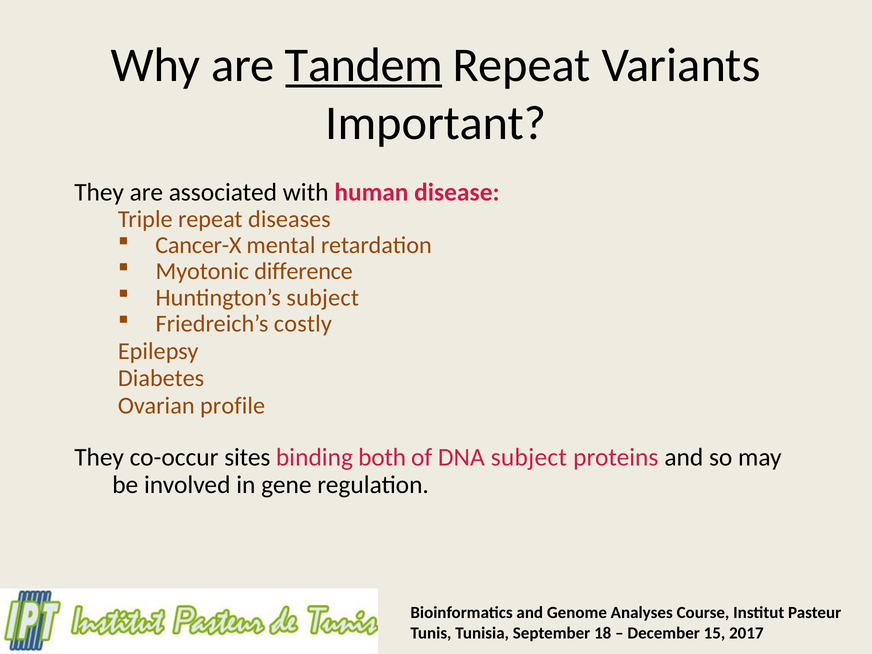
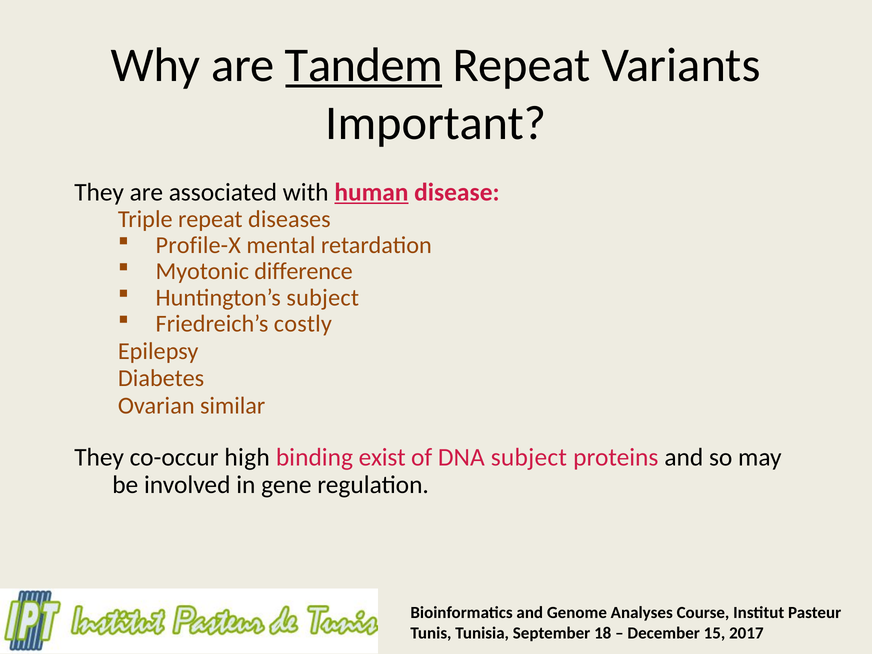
human underline: none -> present (371, 192)
Cancer-X: Cancer-X -> Profile-X (198, 245)
profile: profile -> similar (233, 406)
sites: sites -> high (247, 458)
both: both -> exist (382, 458)
